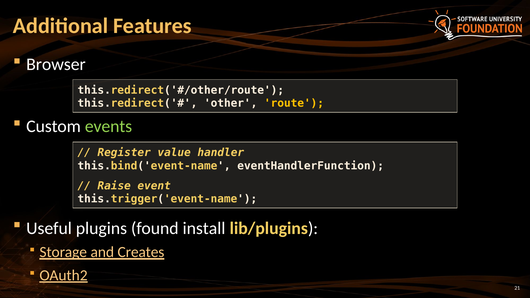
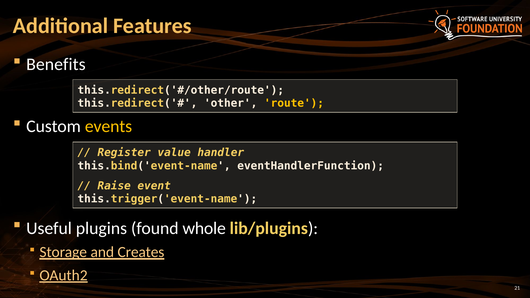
Browser: Browser -> Benefits (56, 65)
events colour: light green -> yellow (108, 127)
install: install -> whole (204, 228)
